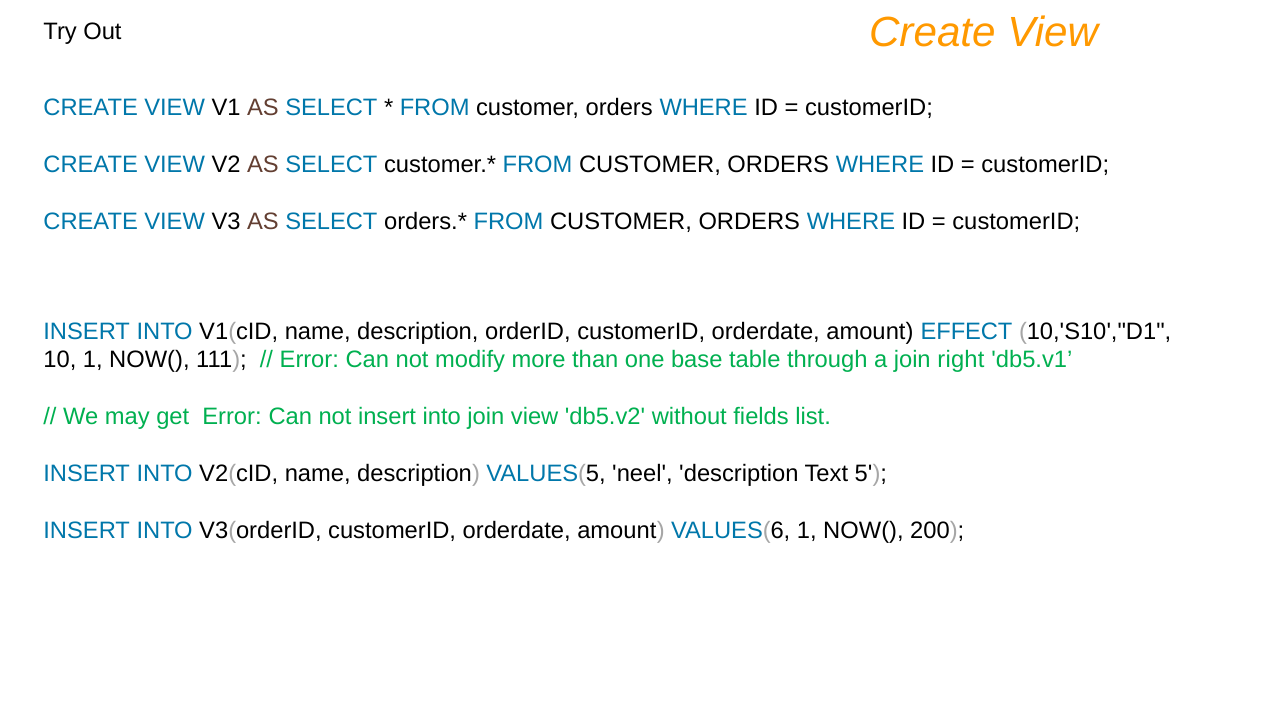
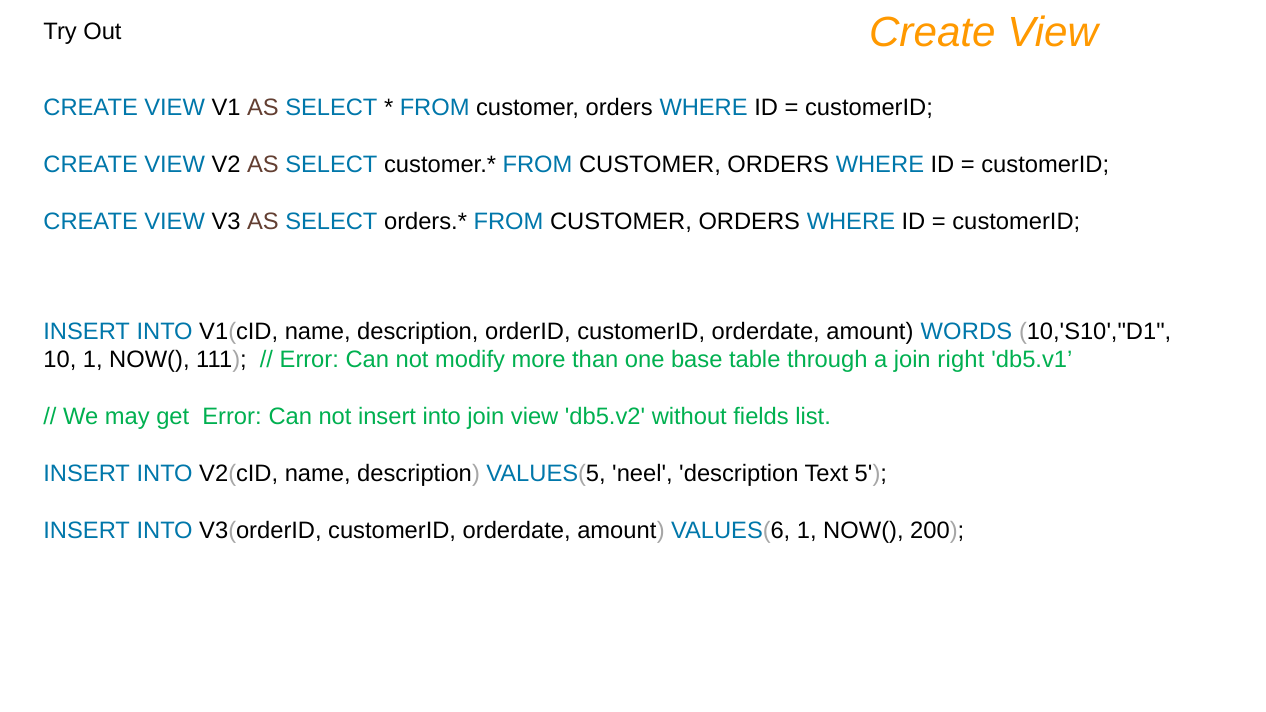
EFFECT: EFFECT -> WORDS (966, 332)
